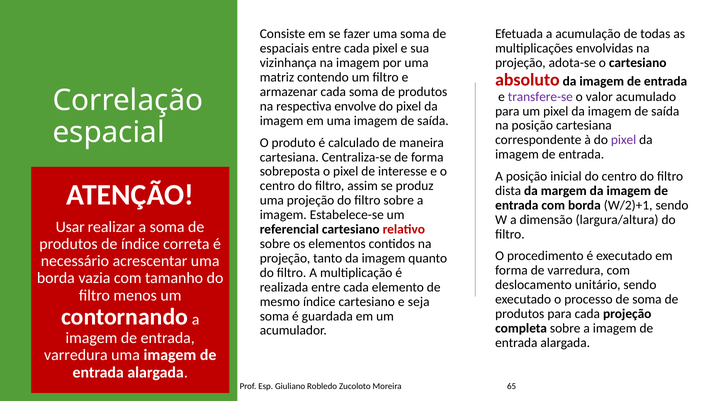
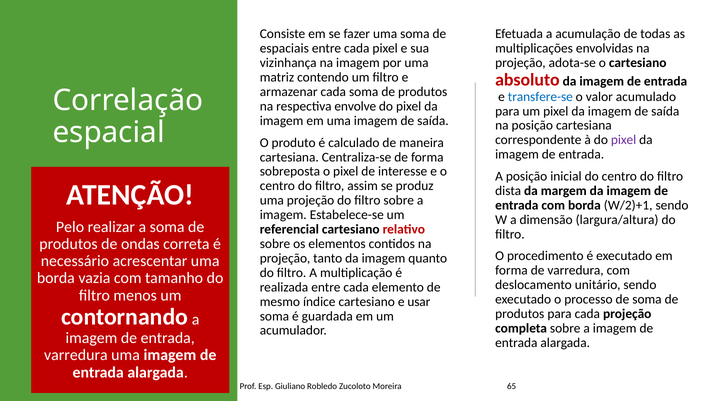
transfere-se colour: purple -> blue (540, 97)
Usar: Usar -> Pelo (70, 227)
de índice: índice -> ondas (140, 244)
seja: seja -> usar (419, 302)
